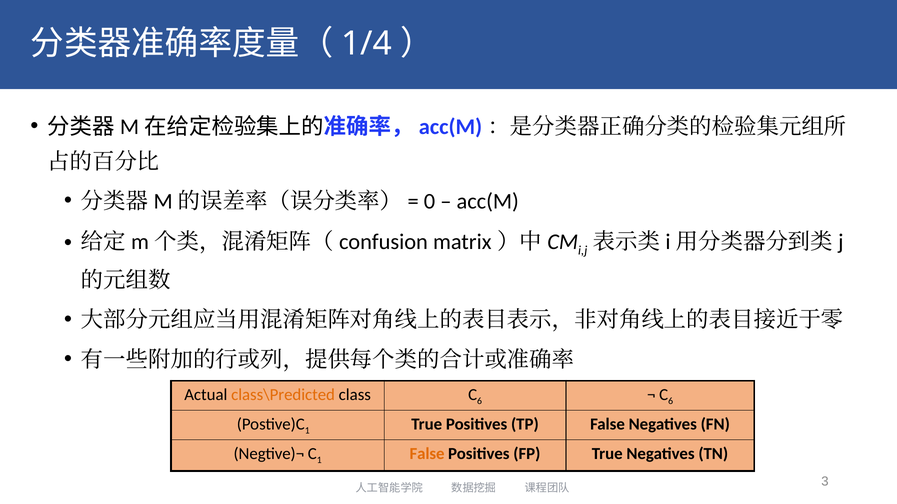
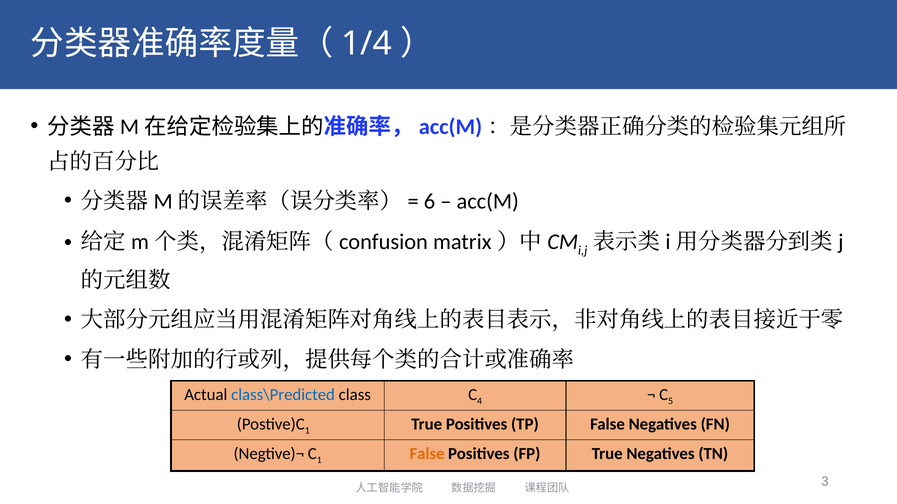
0: 0 -> 6 (429, 201)
class\Predicted colour: orange -> blue (283, 395)
6: 6 -> 4 (480, 401)
6: 6 -> 5 (671, 401)
